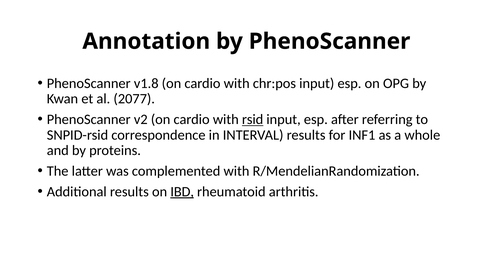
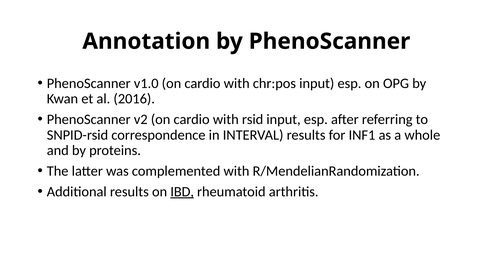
v1.8: v1.8 -> v1.0 (146, 83)
2077: 2077 -> 2016 (134, 99)
rsid underline: present -> none (253, 120)
